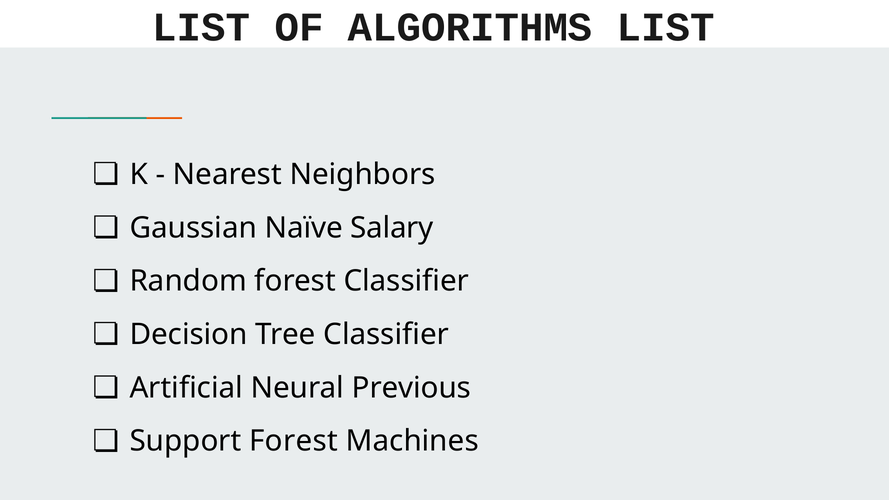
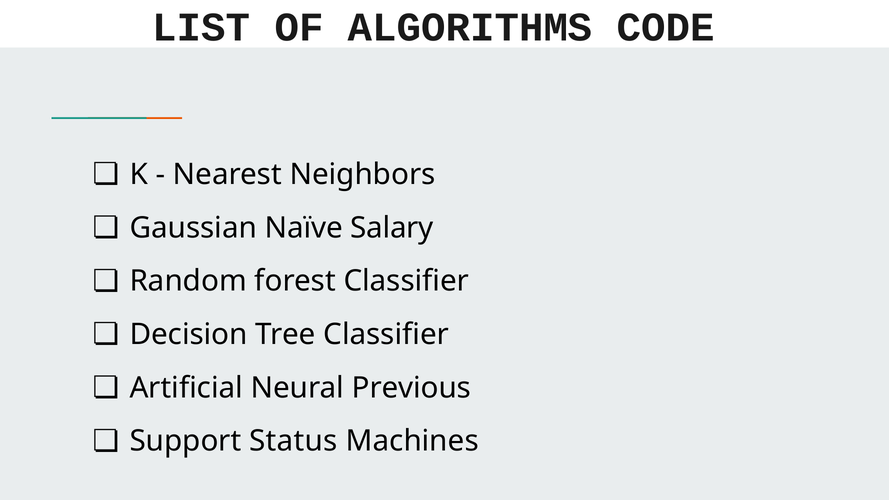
ALGORITHMS LIST: LIST -> CODE (666, 27)
Support Forest: Forest -> Status (293, 441)
